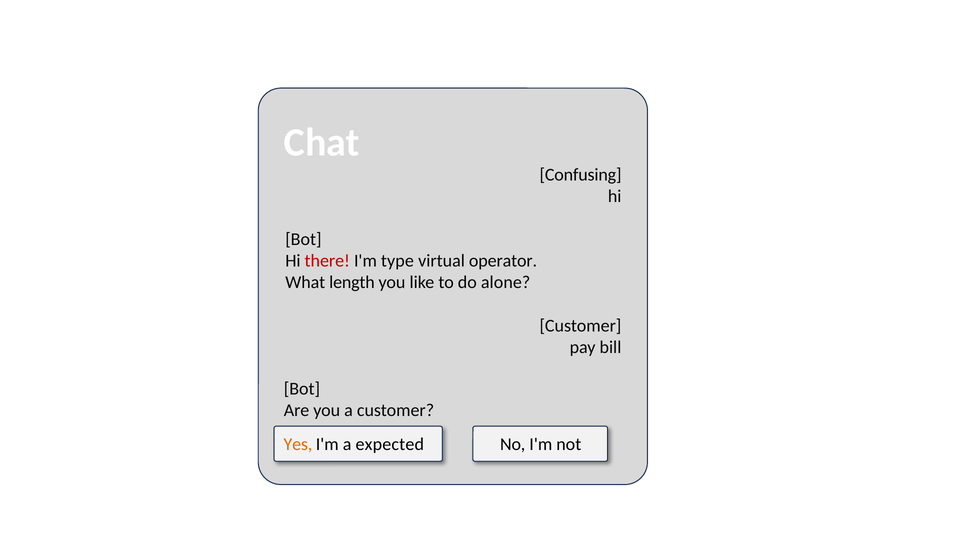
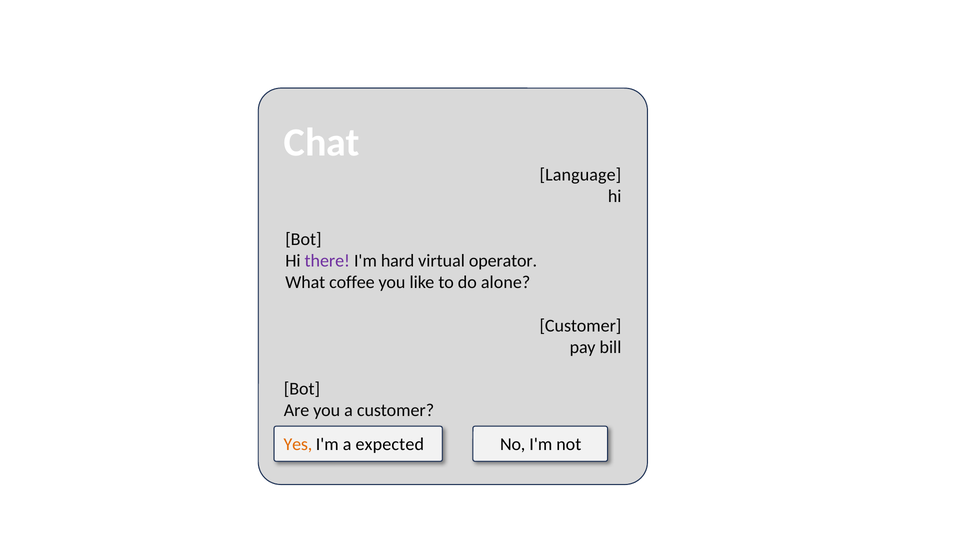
Confusing: Confusing -> Language (580, 175)
there colour: red -> purple (327, 261)
type: type -> hard (398, 261)
length: length -> coffee (352, 283)
